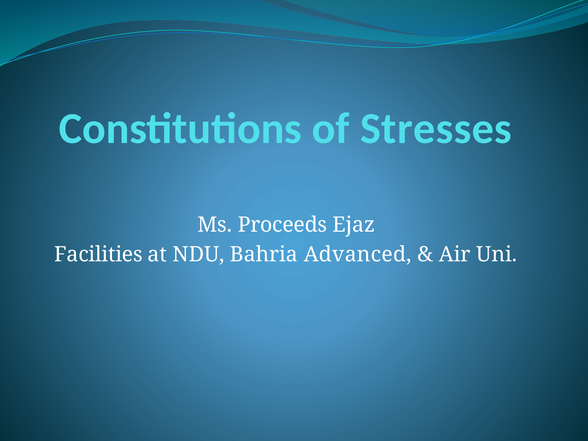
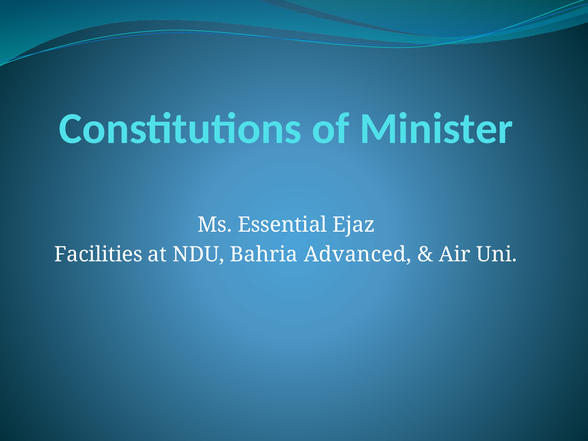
Stresses: Stresses -> Minister (436, 129)
Proceeds: Proceeds -> Essential (282, 225)
